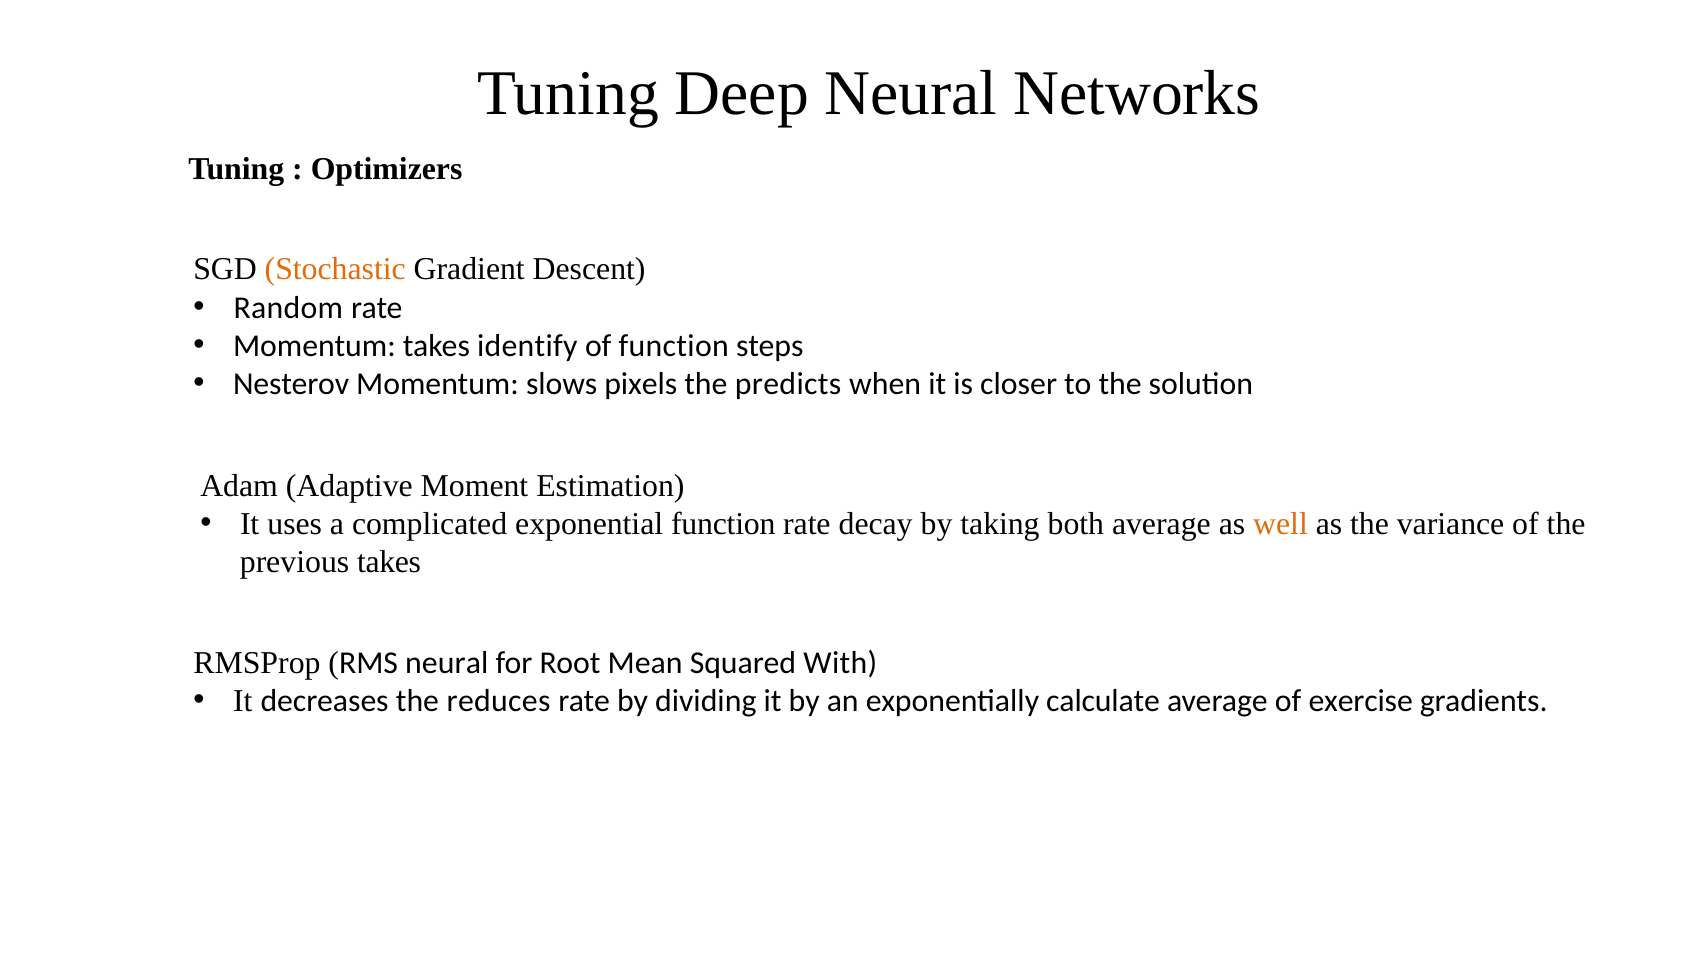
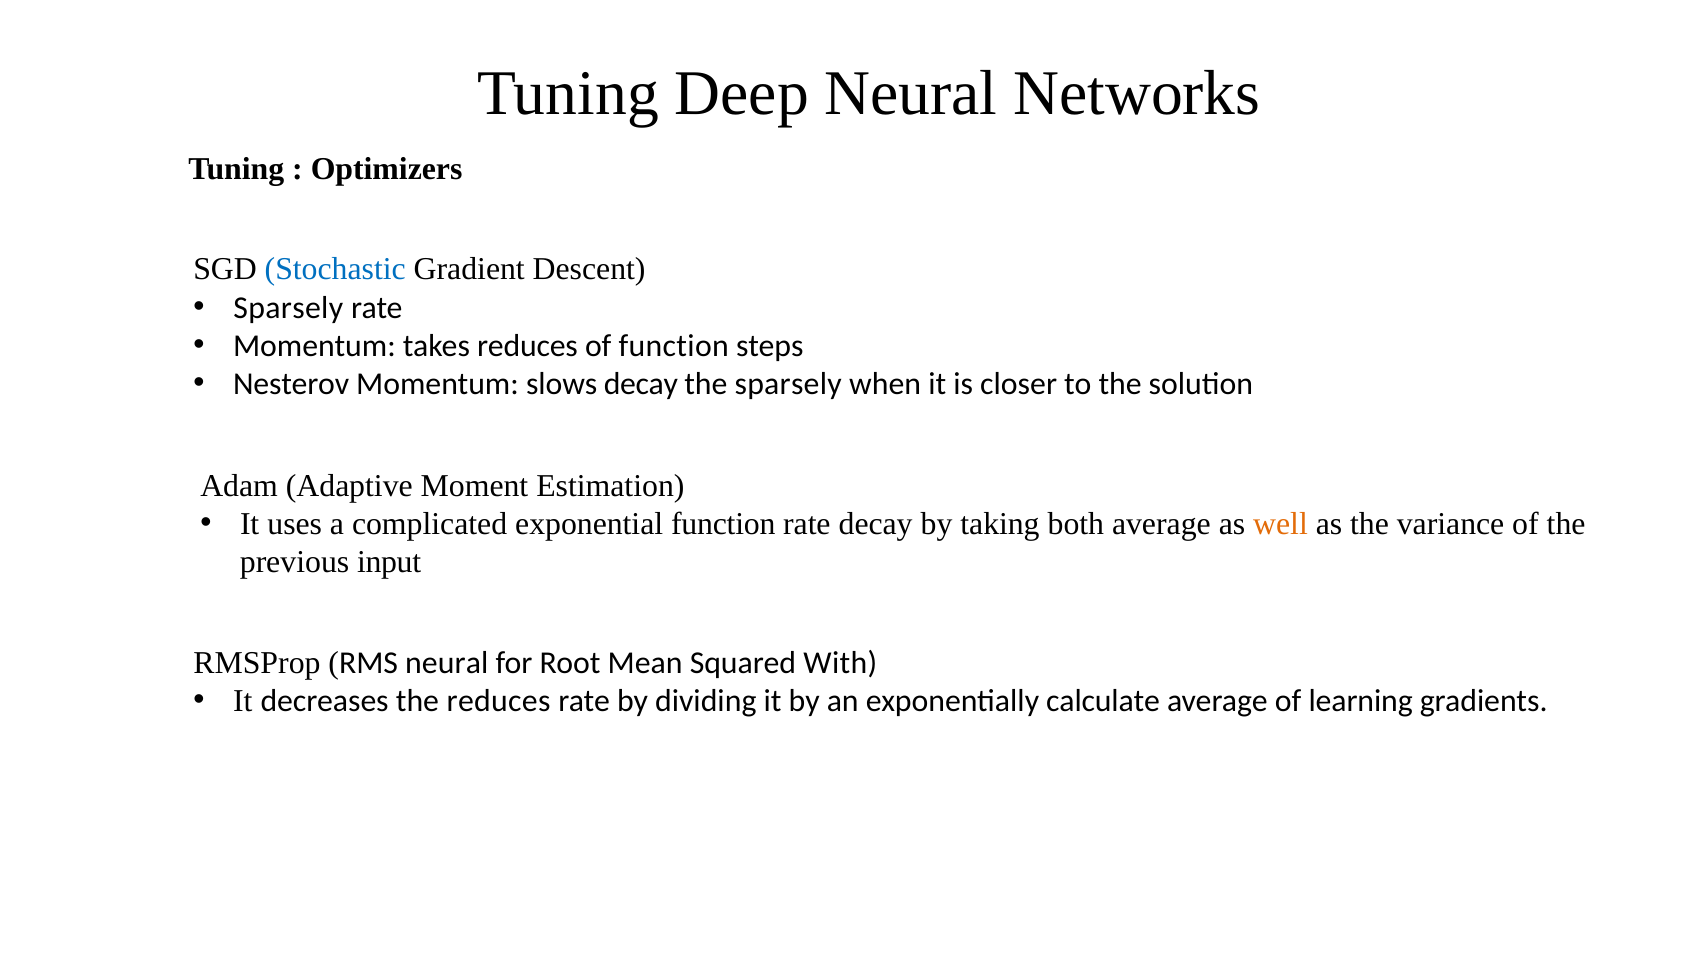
Stochastic colour: orange -> blue (335, 269)
Random: Random -> Sparsely (288, 308)
takes identify: identify -> reduces (527, 346)
slows pixels: pixels -> decay (641, 384)
the predicts: predicts -> sparsely (788, 384)
previous takes: takes -> input (389, 562)
exercise: exercise -> learning (1361, 701)
